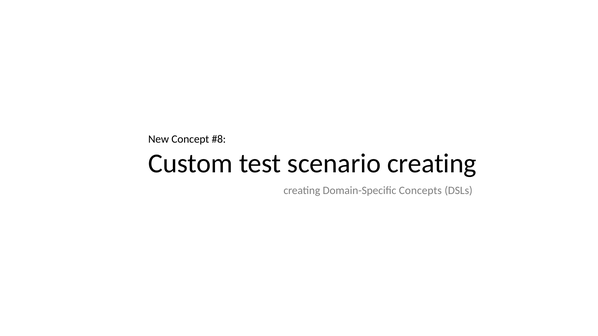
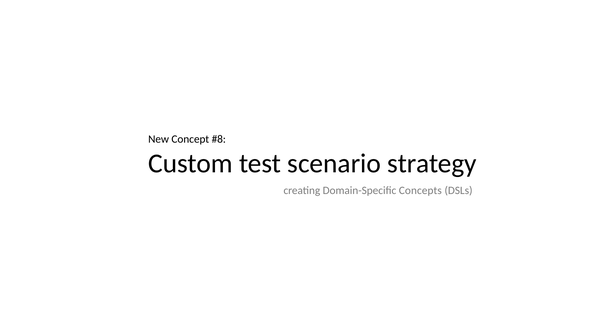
scenario creating: creating -> strategy (432, 164)
